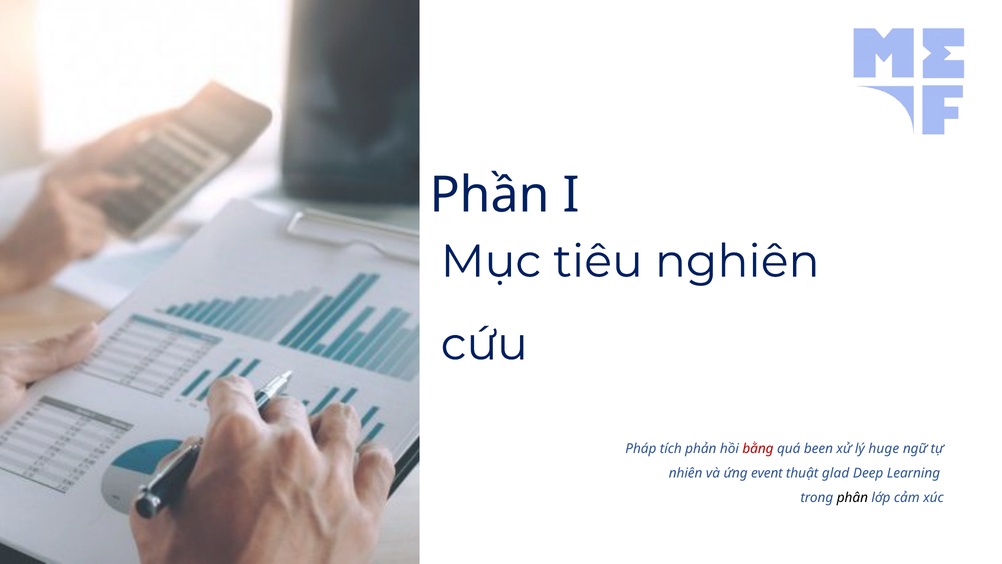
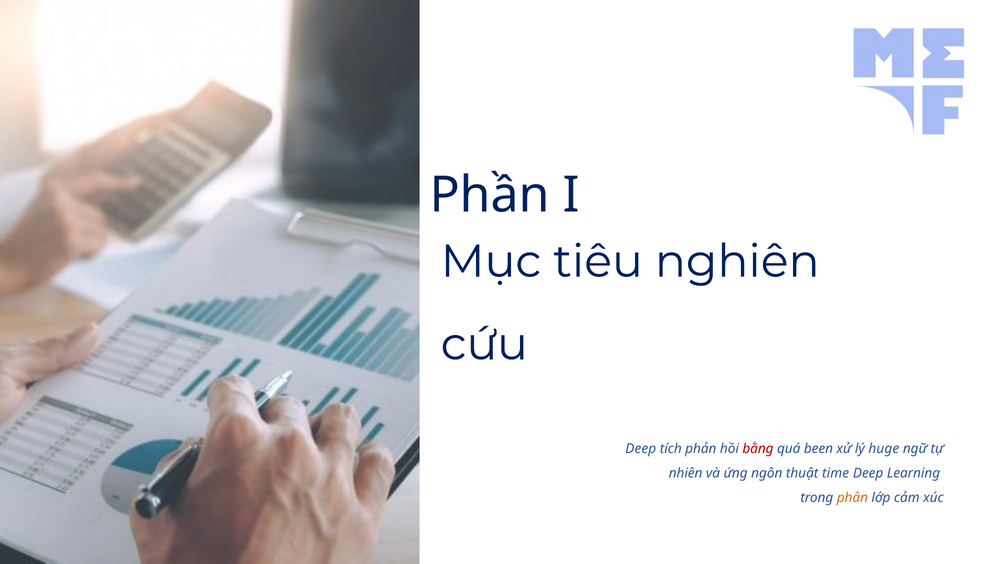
Pháp: Pháp -> Deep (641, 449)
event: event -> ngôn (767, 473)
glad: glad -> time (836, 473)
phân colour: black -> orange (852, 497)
